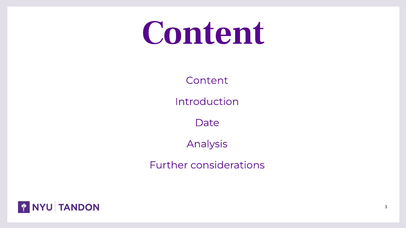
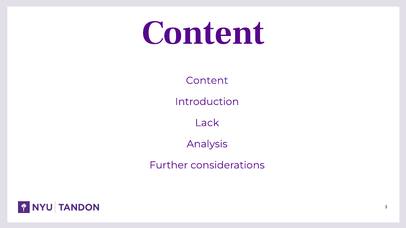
Date: Date -> Lack (207, 123)
